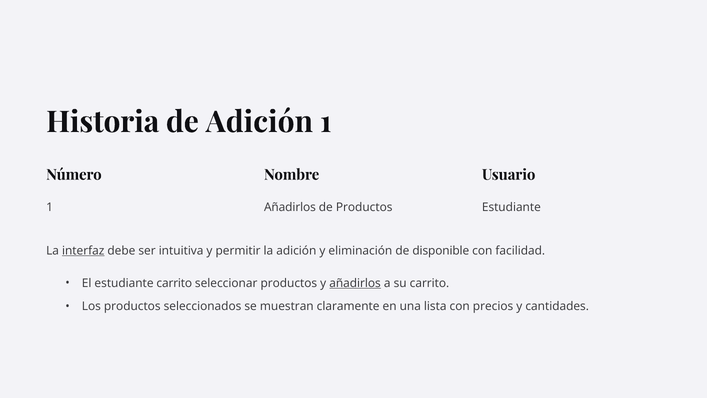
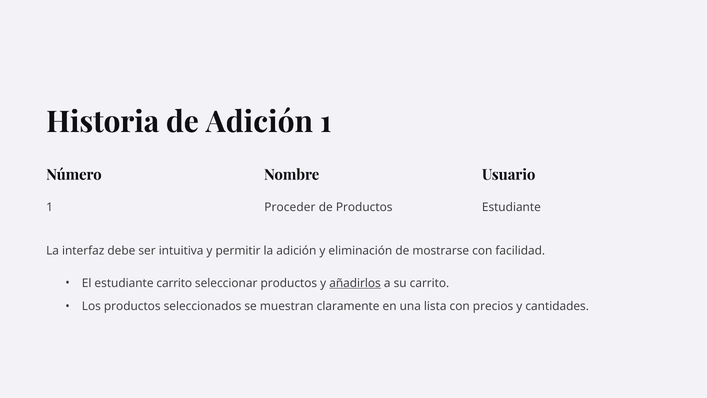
Añadirlos: Añadirlos -> Proceder (290, 207)
interfaz underline: present -> none (83, 250)
disponible: disponible -> mostrarse (441, 250)
